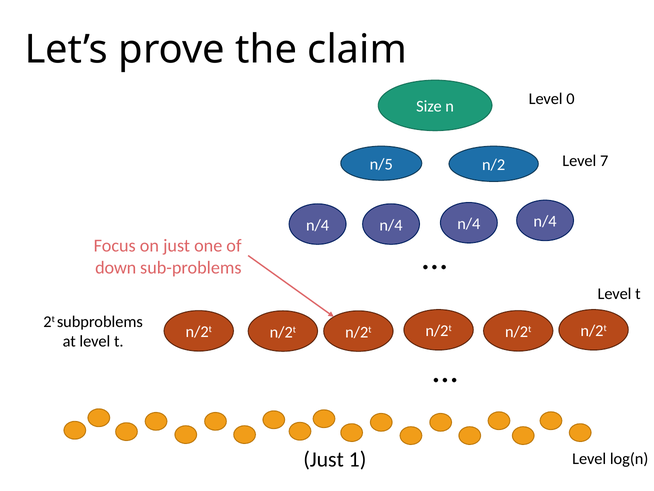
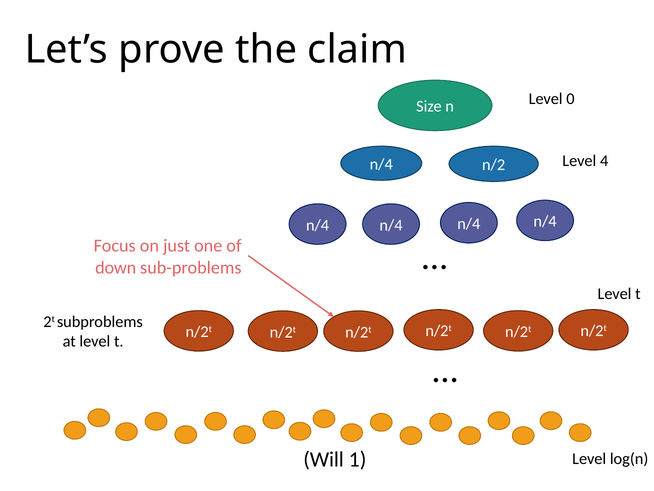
7: 7 -> 4 (604, 160)
n/5: n/5 -> n/4 (381, 164)
Just: Just -> Will (324, 459)
